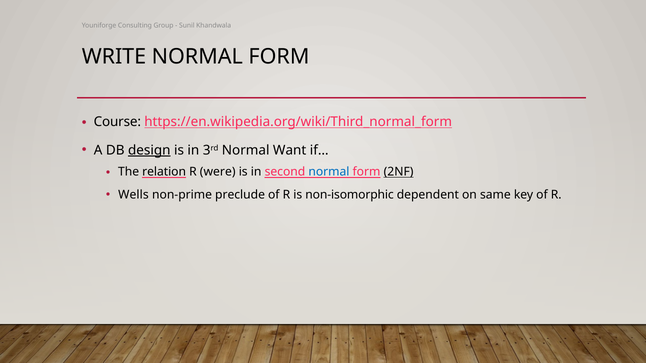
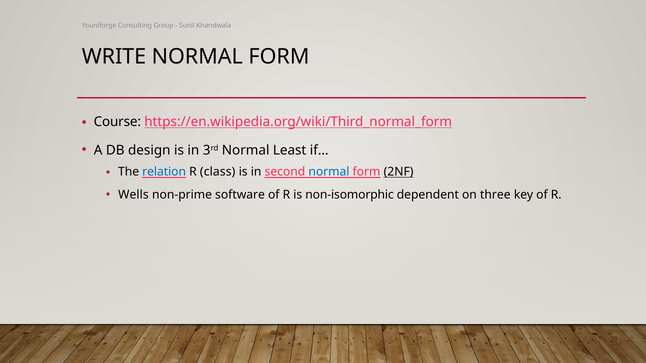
design underline: present -> none (149, 150)
Want: Want -> Least (290, 150)
relation colour: black -> blue (164, 172)
were: were -> class (218, 172)
preclude: preclude -> software (240, 195)
same: same -> three (495, 195)
